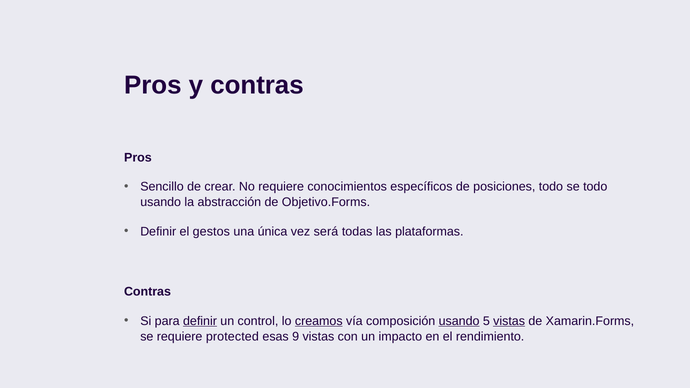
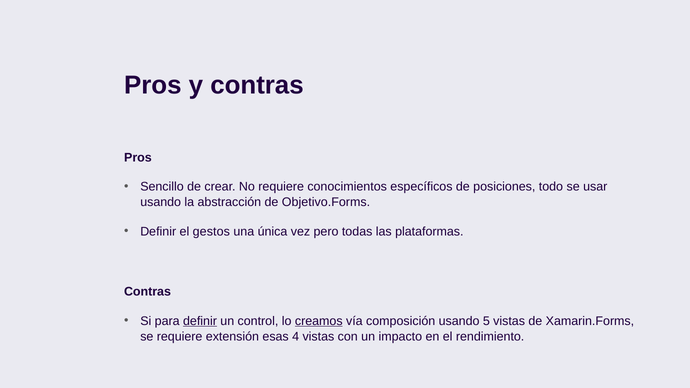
se todo: todo -> usar (595, 187)
será: será -> pero (326, 232)
usando underline: present -> none (459, 321)
vistas underline: present -> none (509, 321)
protected: protected -> extensión (232, 337)
9: 9 -> 4 (296, 337)
